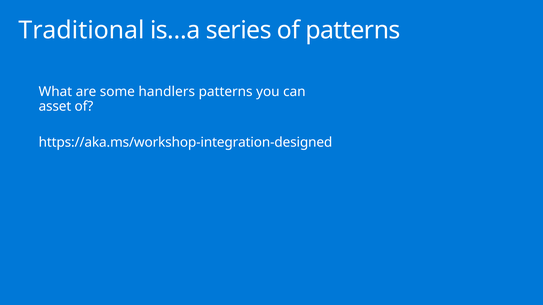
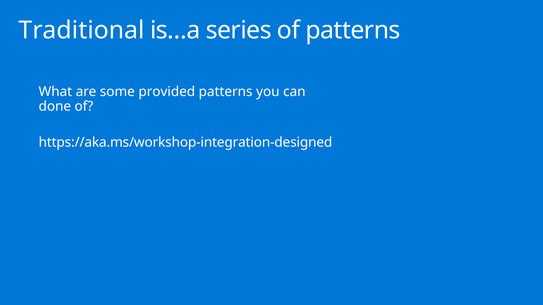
handlers: handlers -> provided (167, 92)
asset: asset -> done (55, 107)
